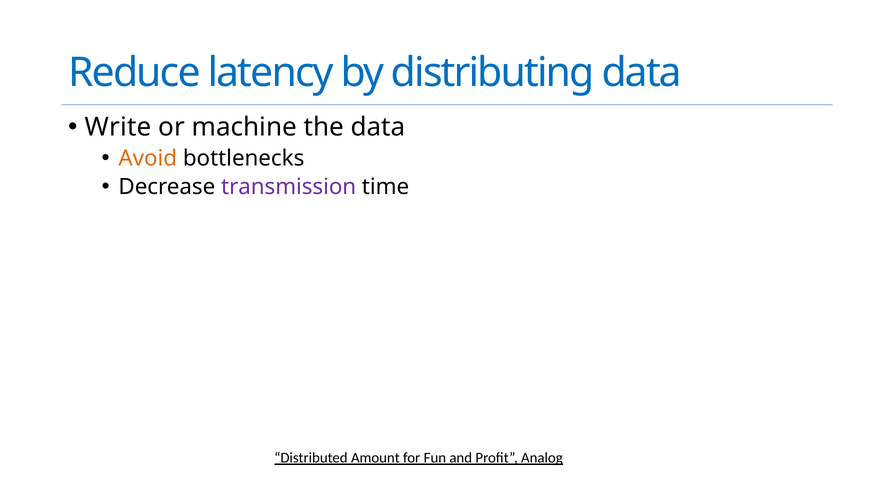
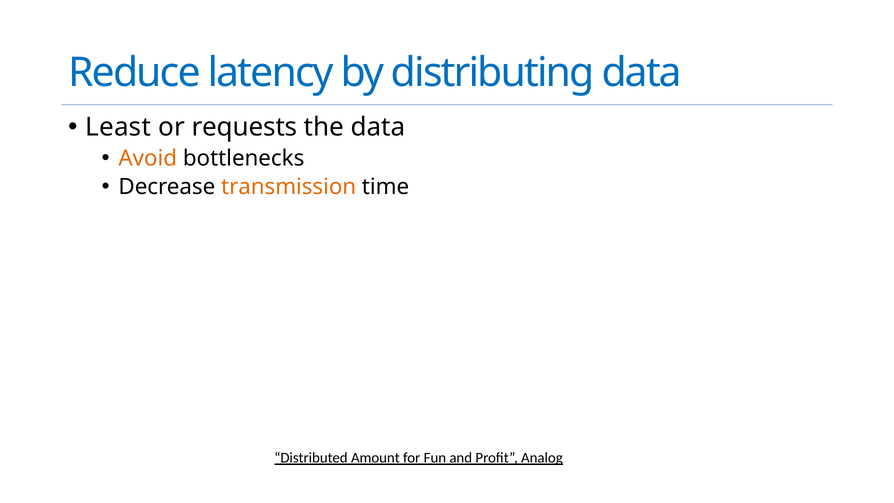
Write: Write -> Least (118, 127)
machine: machine -> requests (244, 127)
transmission colour: purple -> orange (289, 187)
